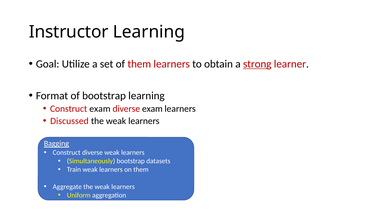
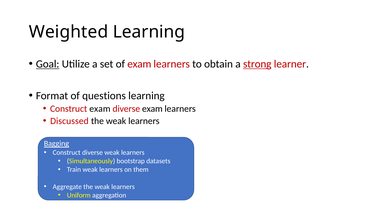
Instructor: Instructor -> Weighted (68, 32)
Goal underline: none -> present (48, 64)
of them: them -> exam (139, 64)
of bootstrap: bootstrap -> questions (104, 96)
